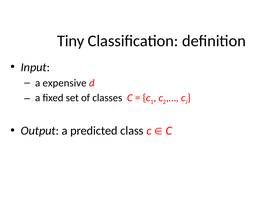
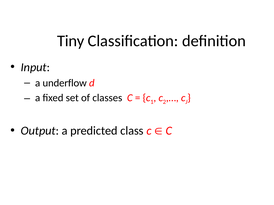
expensive: expensive -> underflow (65, 83)
